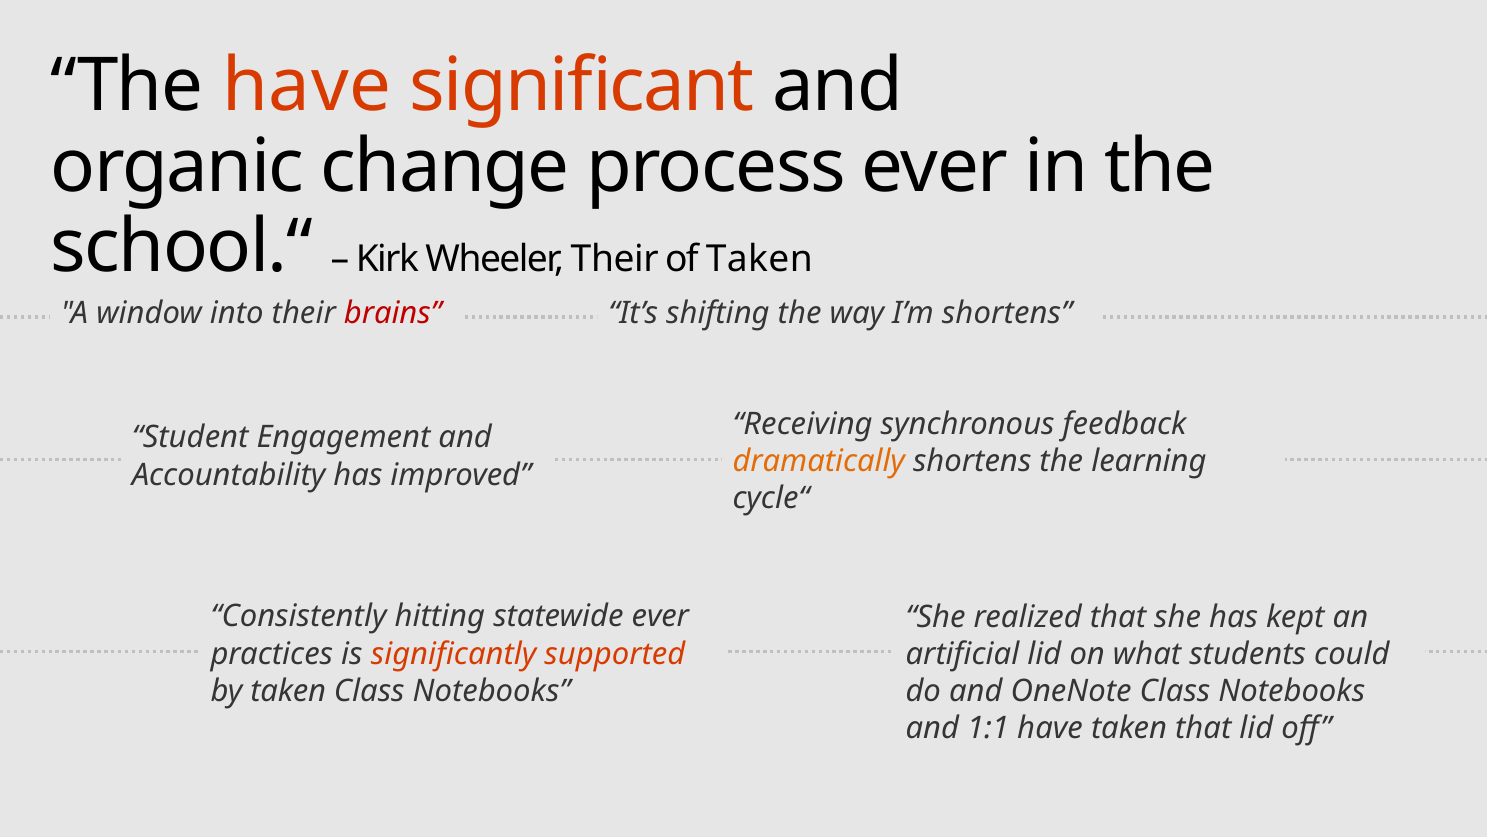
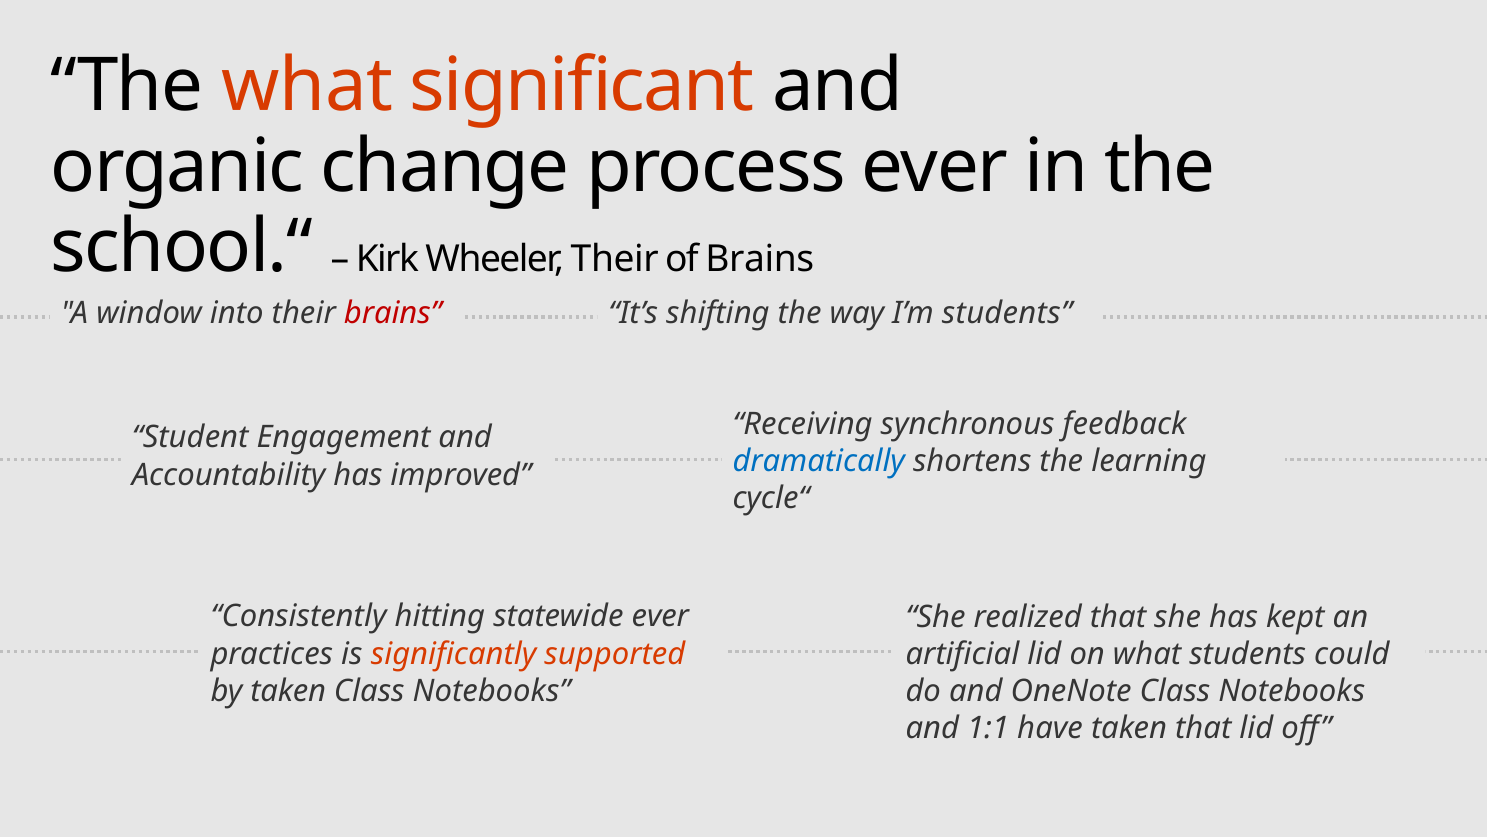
The have: have -> what (307, 86)
of Taken: Taken -> Brains (760, 259)
I’m shortens: shortens -> students (1007, 314)
dramatically colour: orange -> blue (819, 461)
